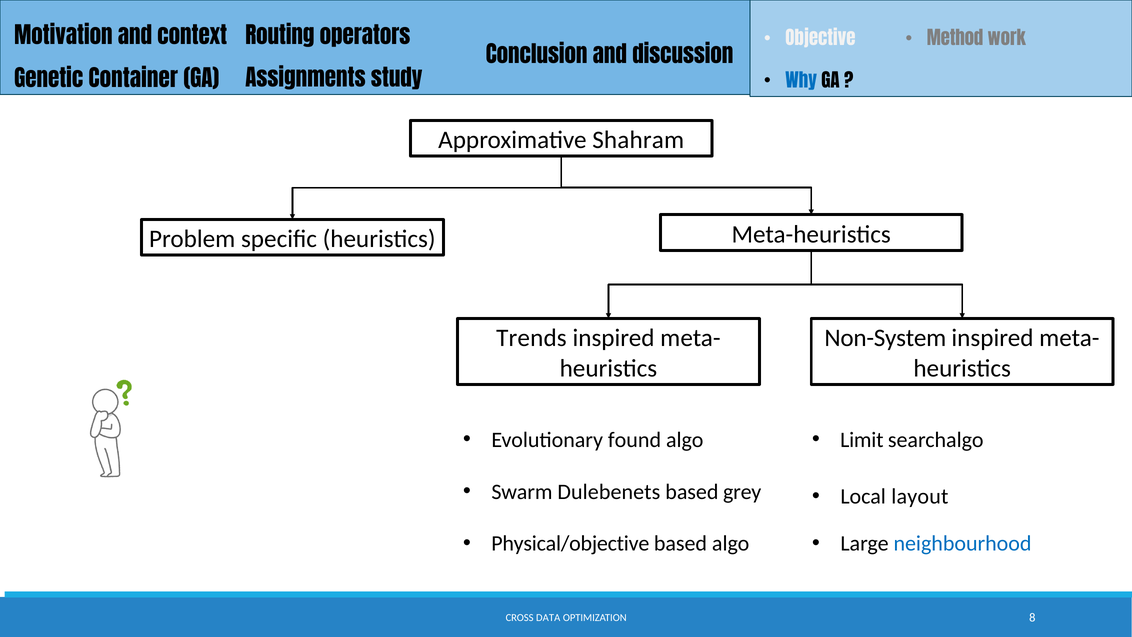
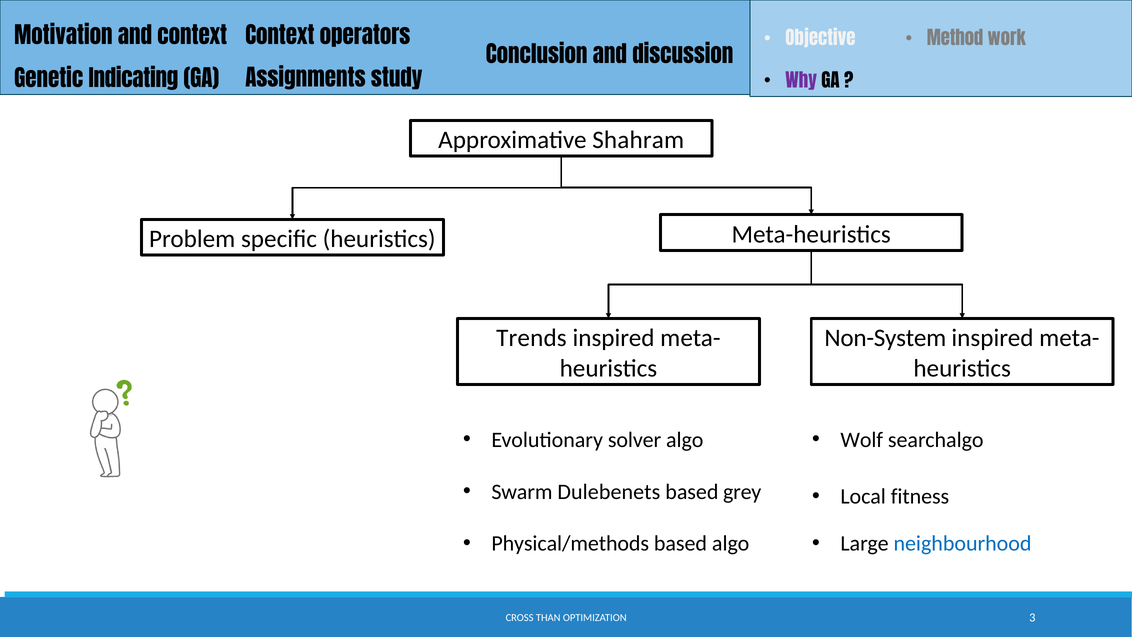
context Routing: Routing -> Context (280, 37)
Why colour: blue -> purple (801, 81)
Container: Container -> Indicating (133, 80)
found: found -> solver (635, 440)
Limit: Limit -> Wolf (862, 440)
layout: layout -> fitness (920, 496)
Physical/objective: Physical/objective -> Physical/methods (570, 543)
DATA: DATA -> THAN (548, 617)
8: 8 -> 3 (1032, 617)
